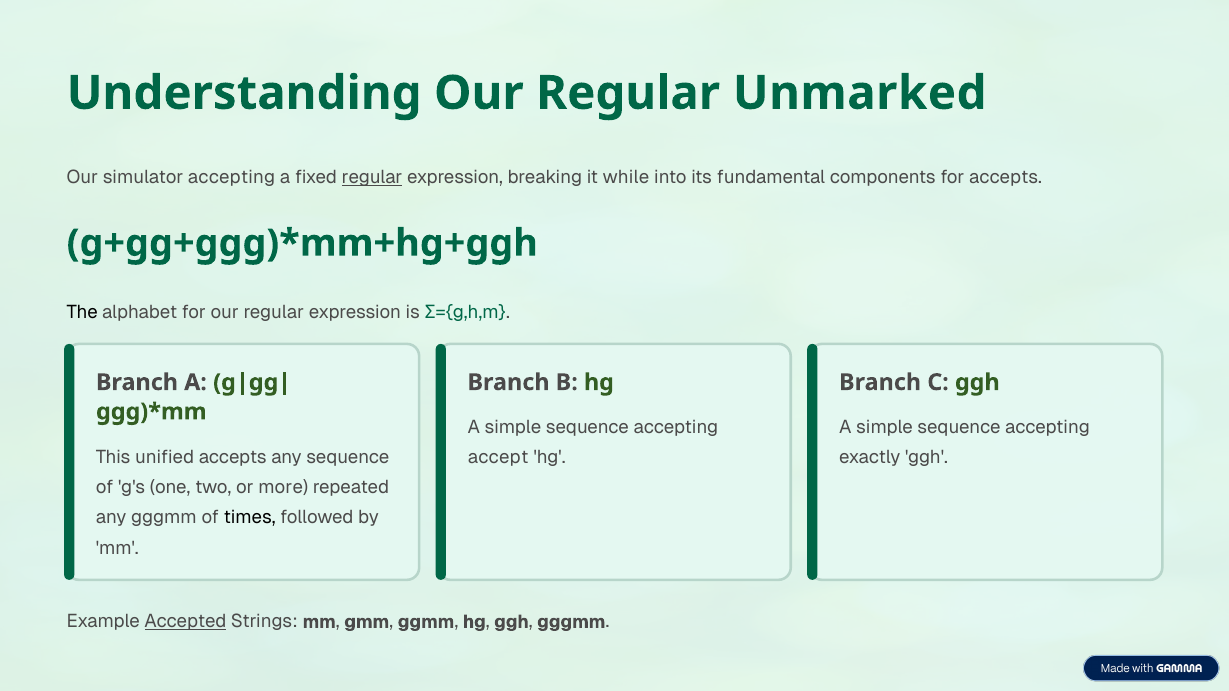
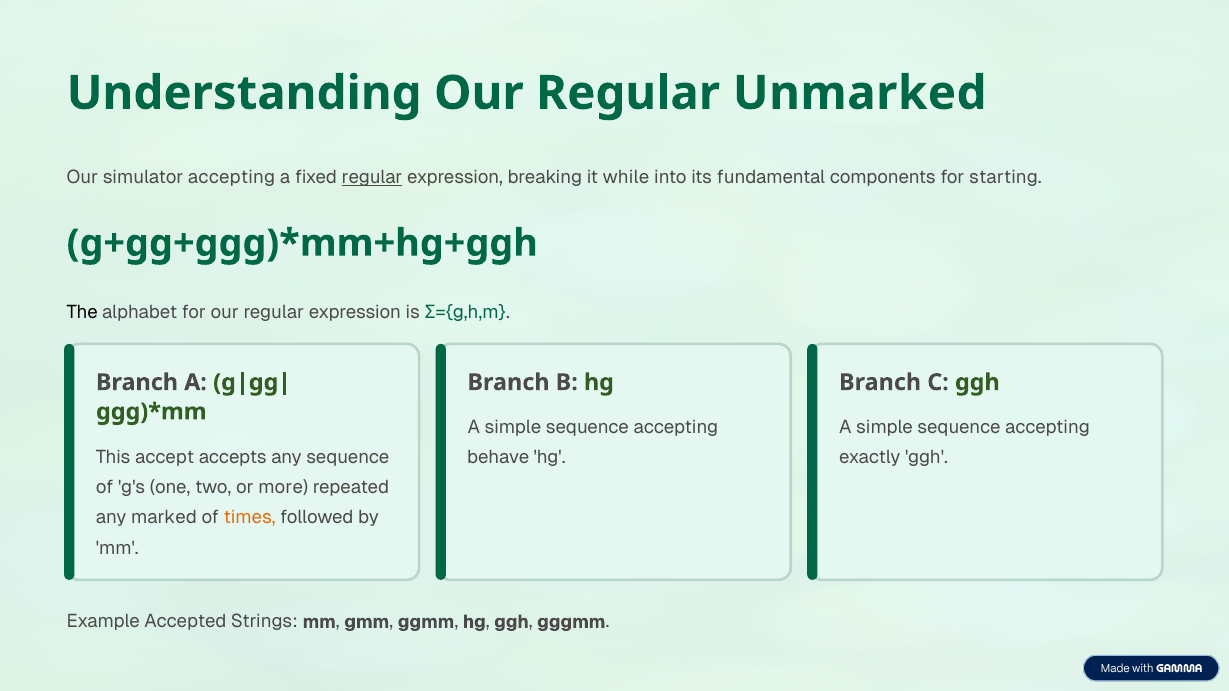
for accepts: accepts -> starting (1005, 177)
unified: unified -> accept (165, 457)
accept: accept -> behave (498, 458)
any gggmm: gggmm -> marked (164, 518)
times colour: black -> orange (250, 518)
Accepted underline: present -> none (185, 622)
